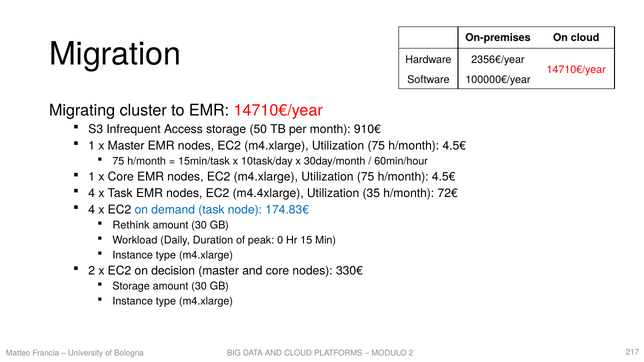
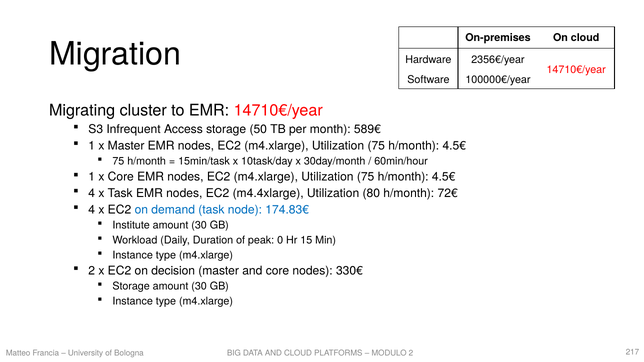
910€: 910€ -> 589€ (367, 129)
35: 35 -> 80 (371, 193)
Rethink: Rethink -> Institute (131, 225)
